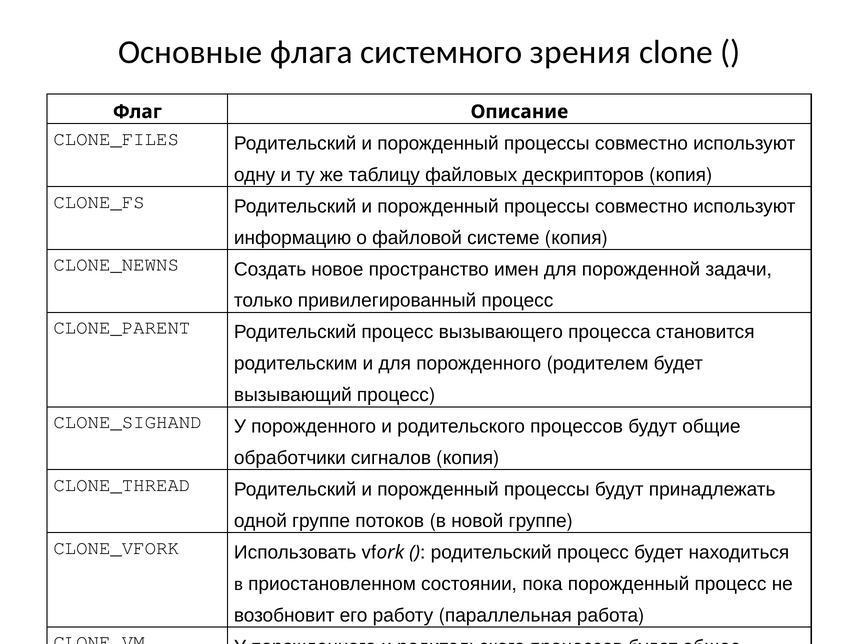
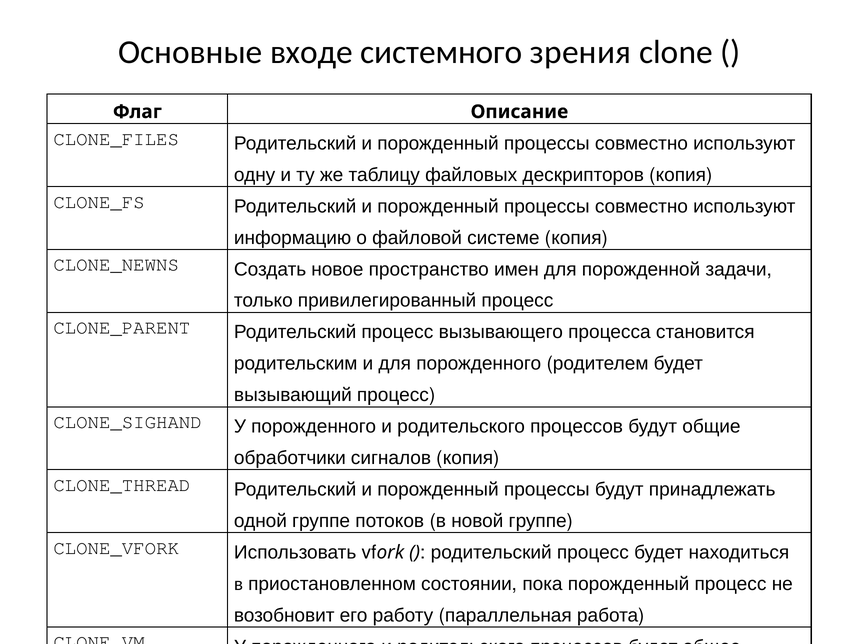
флага: флага -> входе (312, 52)
